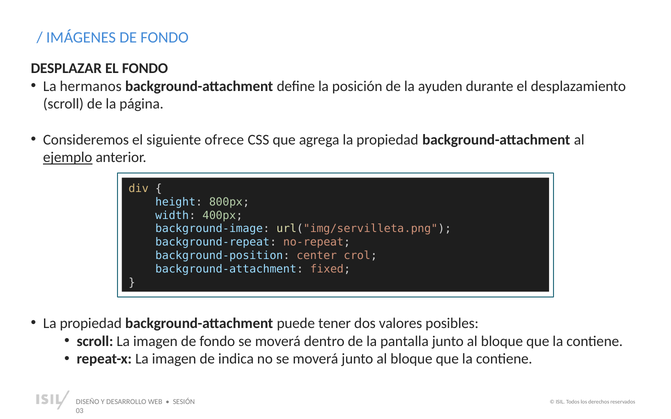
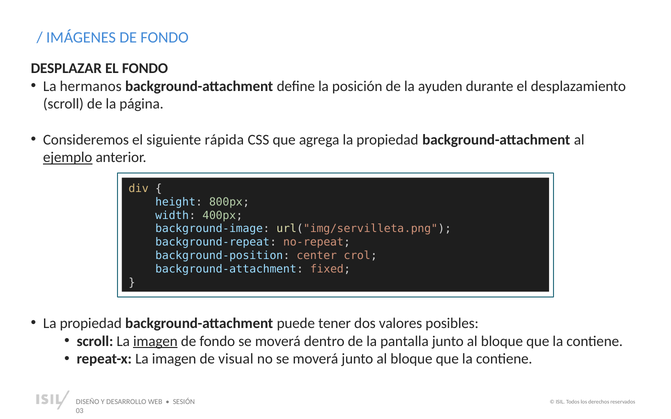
ofrece: ofrece -> rápida (224, 140)
imagen underline: none -> present (155, 341)
indica: indica -> visual (236, 359)
